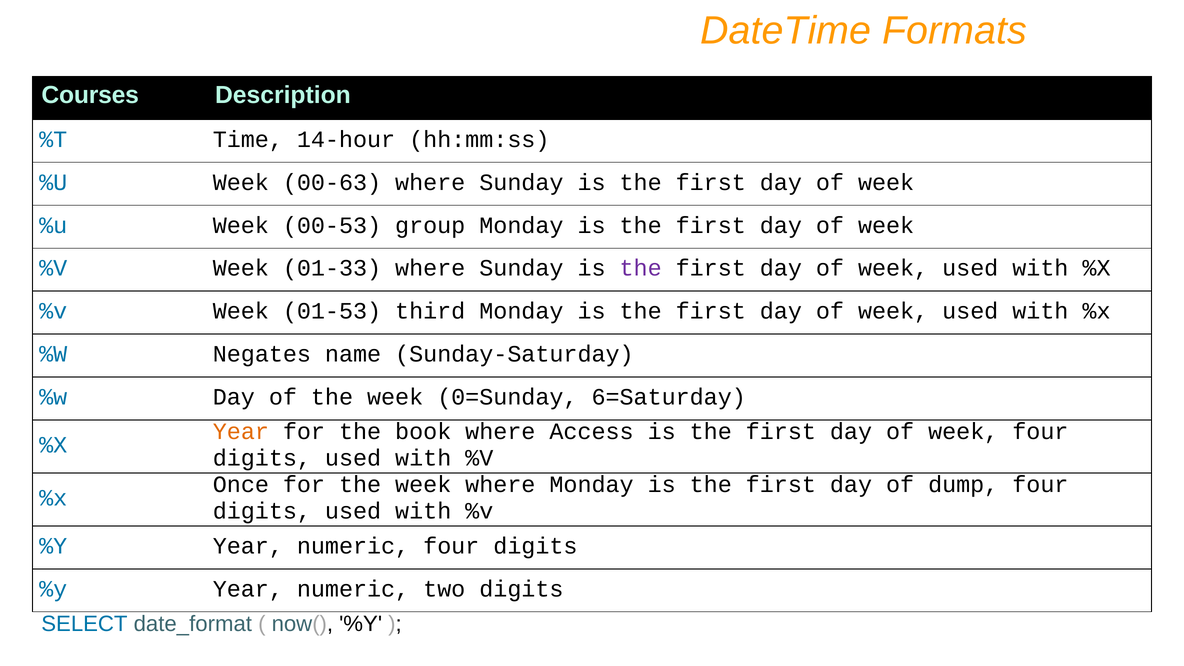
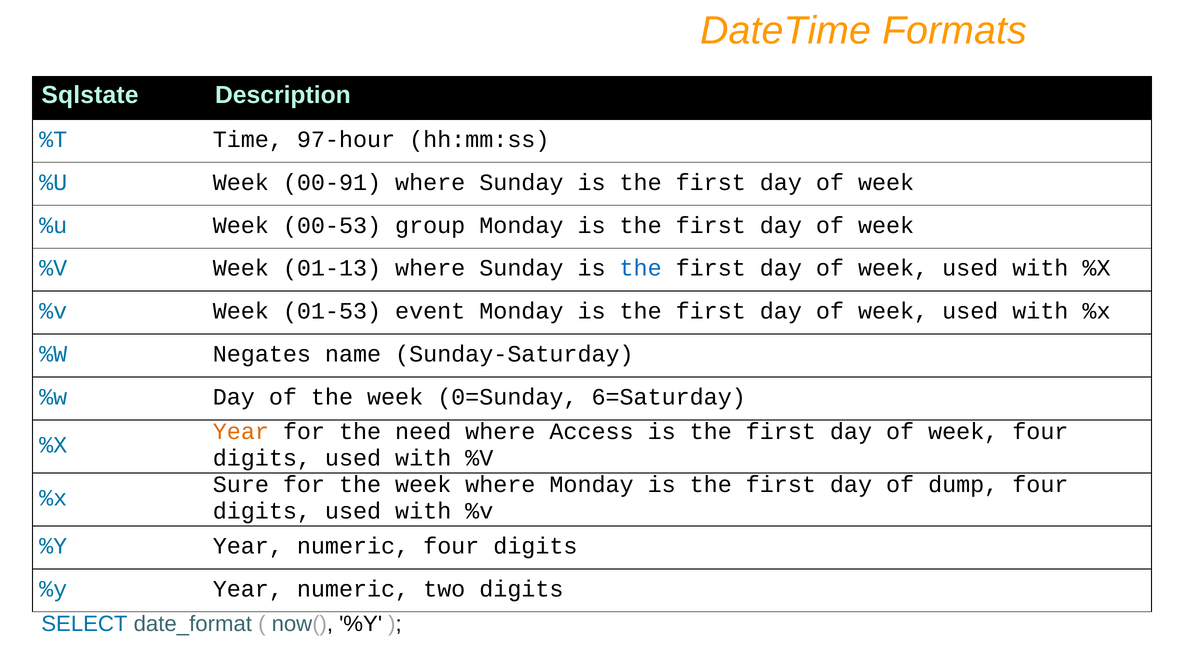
Courses: Courses -> Sqlstate (90, 95)
14-hour: 14-hour -> 97-hour (346, 139)
00-63: 00-63 -> 00-91 (332, 182)
01-33: 01-33 -> 01-13 (332, 268)
the colour: purple -> blue (641, 268)
third: third -> event (430, 311)
book: book -> need (423, 432)
Once: Once -> Sure (241, 485)
